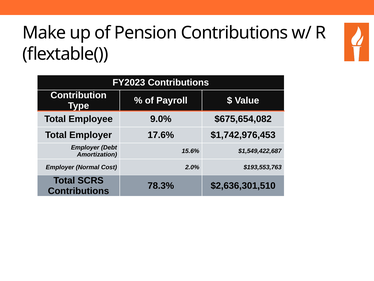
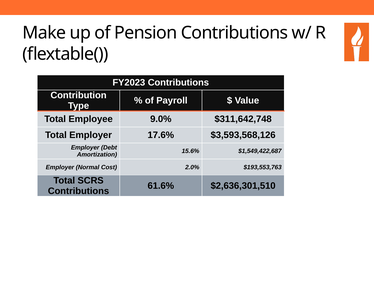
$675,654,082: $675,654,082 -> $311,642,748 (243, 119)
$1,742,976,453: $1,742,976,453 -> $3,593,568,126 (243, 135)
78.3%: 78.3% -> 61.6% (161, 185)
